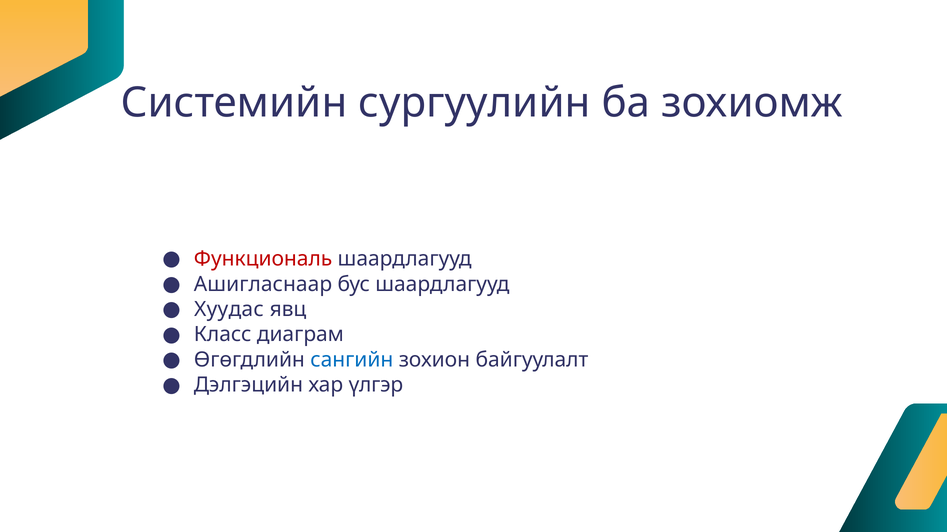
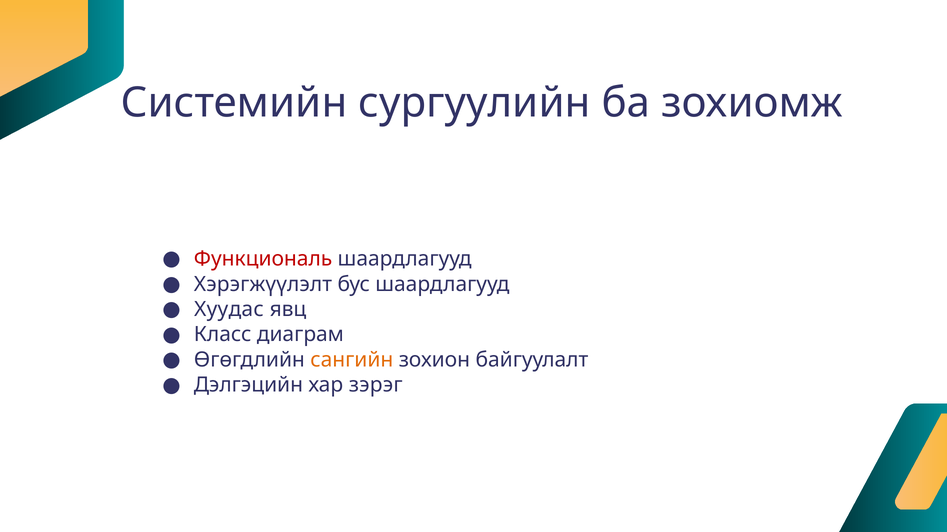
Ашигласнаар: Ашигласнаар -> Хэрэгжүүлэлт (263, 284)
сангийн colour: blue -> orange (352, 360)
үлгэр: үлгэр -> зэрэг (376, 385)
